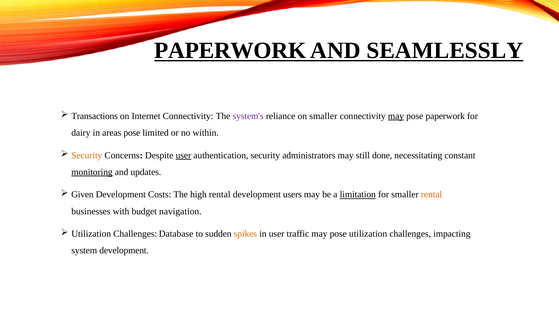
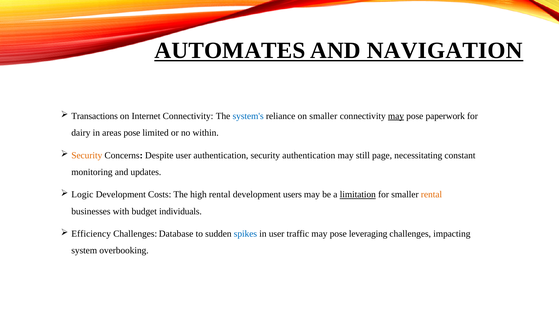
PAPERWORK: PAPERWORK -> AUTOMATES (230, 51)
SEAMLESSLY: SEAMLESSLY -> NAVIGATION (445, 51)
system's colour: purple -> blue (248, 116)
user underline: present -> none (183, 156)
security administrators: administrators -> authentication (309, 156)
done: done -> page (382, 156)
monitoring underline: present -> none (92, 172)
Given: Given -> Logic (82, 195)
navigation: navigation -> individuals (180, 212)
Utilization: Utilization -> Efficiency (91, 234)
spikes colour: orange -> blue (245, 234)
pose utilization: utilization -> leveraging (368, 234)
system development: development -> overbooking (124, 251)
